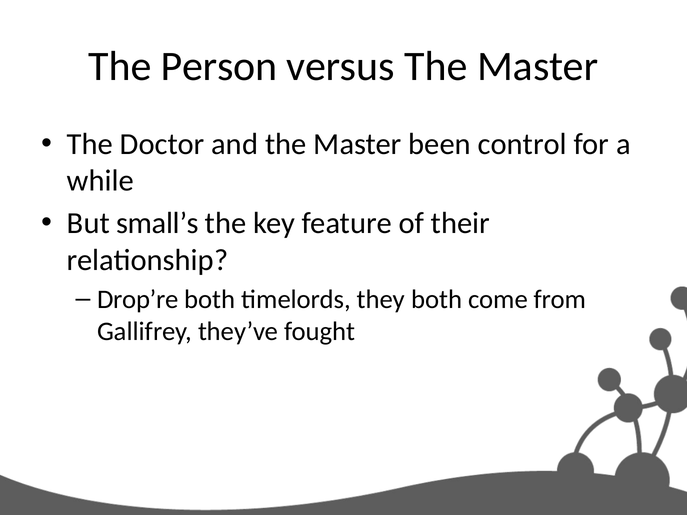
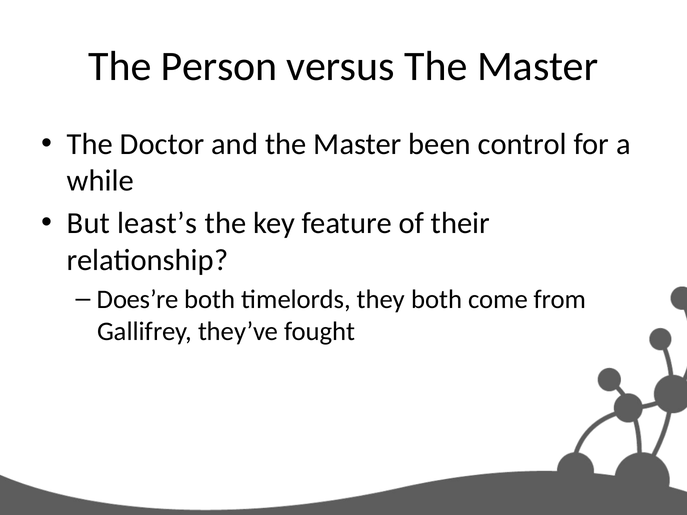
small’s: small’s -> least’s (157, 224)
Drop’re: Drop’re -> Does’re (138, 300)
